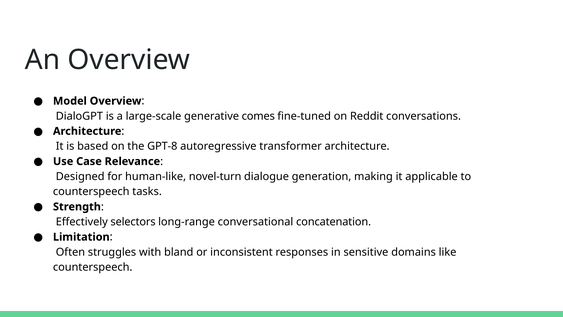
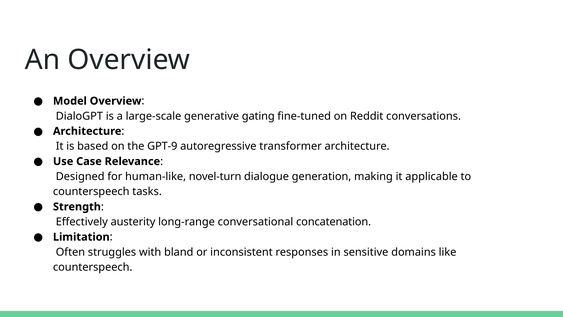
comes: comes -> gating (258, 116)
GPT-8: GPT-8 -> GPT-9 (162, 146)
selectors: selectors -> austerity (133, 222)
